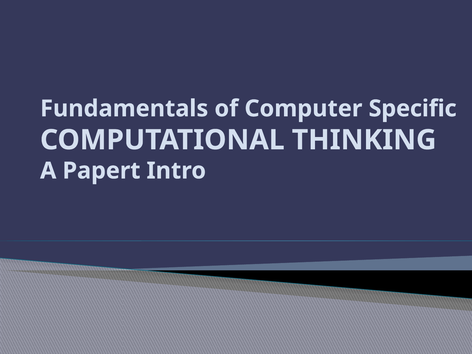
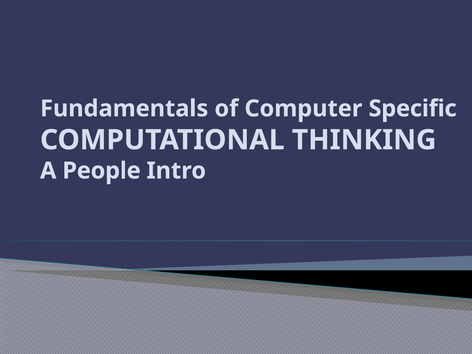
Papert: Papert -> People (102, 171)
